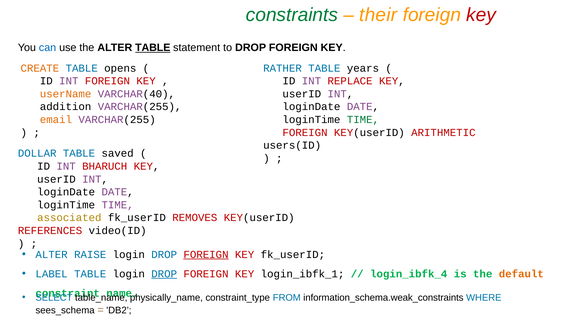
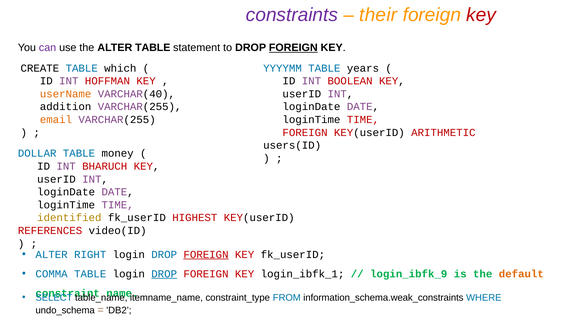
constraints colour: green -> purple (292, 15)
can colour: blue -> purple (48, 48)
TABLE underline: present -> none (153, 48)
FOREIGN underline: none -> present (293, 48)
CREATE colour: orange -> black (40, 68)
opens: opens -> which (120, 68)
RATHER: RATHER -> YYYYMM (282, 68)
INT FOREIGN: FOREIGN -> HOFFMAN (107, 81)
REPLACE: REPLACE -> BOOLEAN (350, 81)
TIME colour: green -> red (363, 120)
saved: saved -> money (118, 153)
associated: associated -> identified (69, 218)
REMOVES: REMOVES -> HIGHEST (195, 218)
RAISE: RAISE -> RIGHT (90, 254)
LABEL: LABEL -> COMMA (52, 274)
login_ibfk_4: login_ibfk_4 -> login_ibfk_9 (409, 274)
physically_name: physically_name -> itemname_name (166, 297)
sees_schema: sees_schema -> undo_schema (65, 310)
